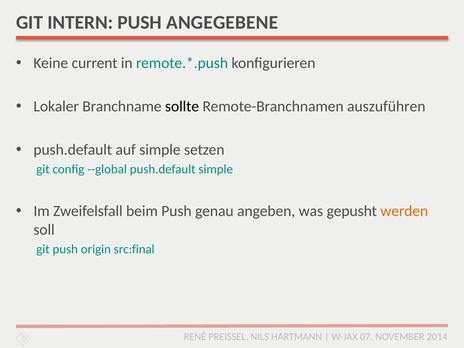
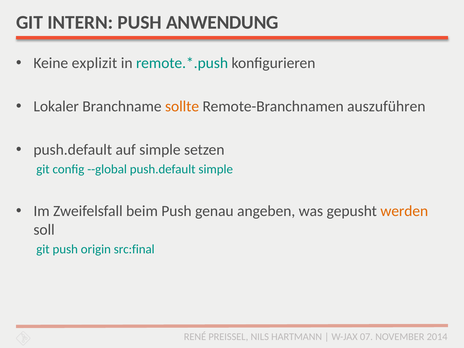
ANGEGEBENE: ANGEGEBENE -> ANWENDUNG (222, 22)
current: current -> explizit (94, 63)
sollte colour: black -> orange (182, 107)
